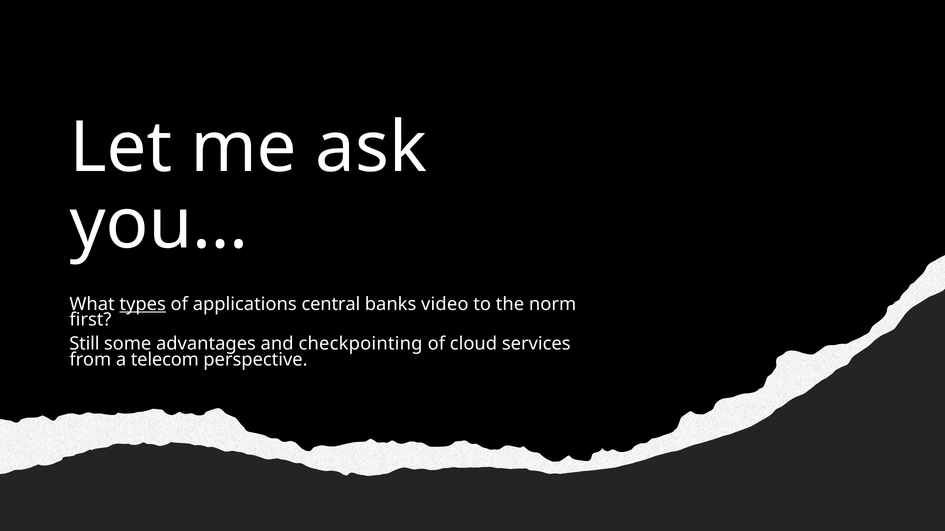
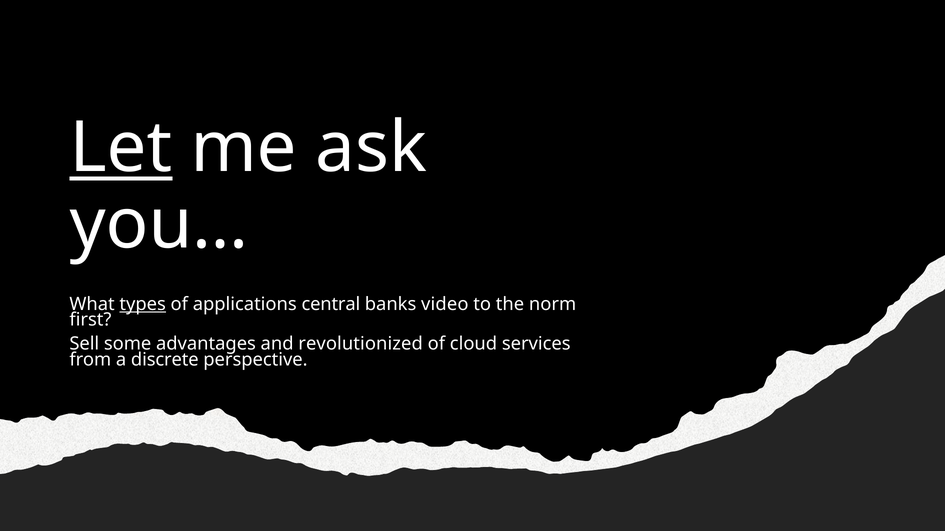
Let underline: none -> present (121, 148)
Still: Still -> Sell (84, 344)
checkpointing: checkpointing -> revolutionized (361, 344)
telecom: telecom -> discrete (165, 360)
